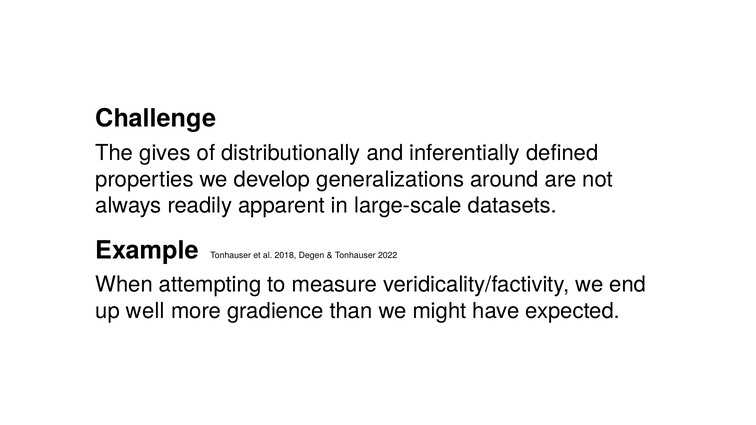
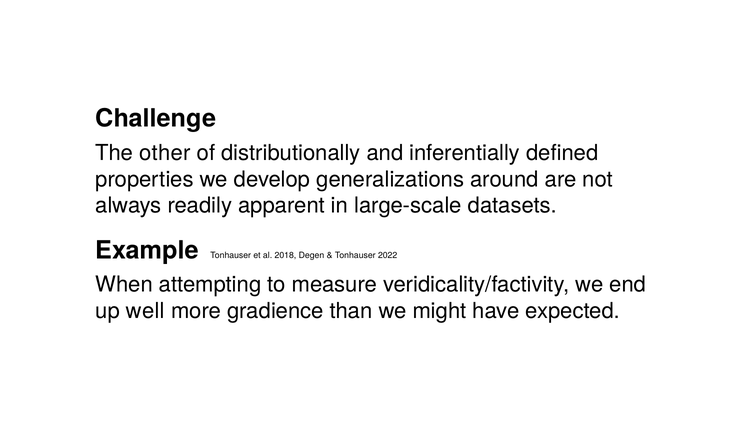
gives: gives -> other (165, 153)
